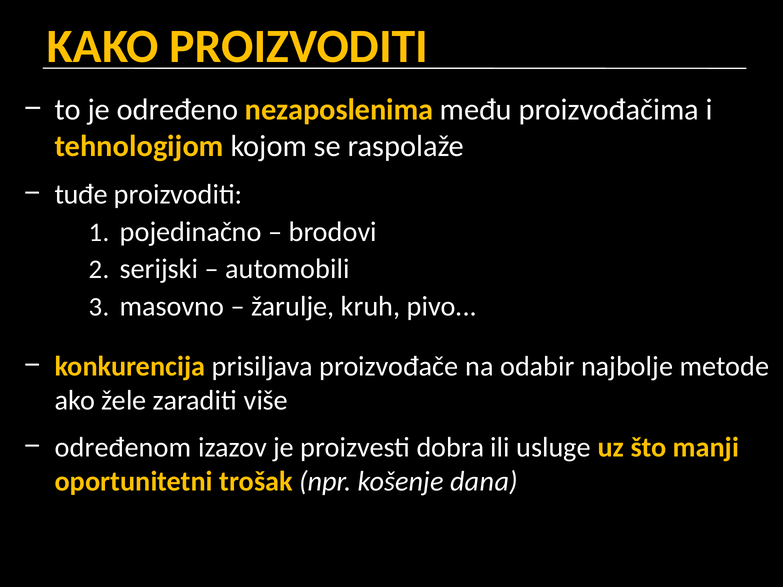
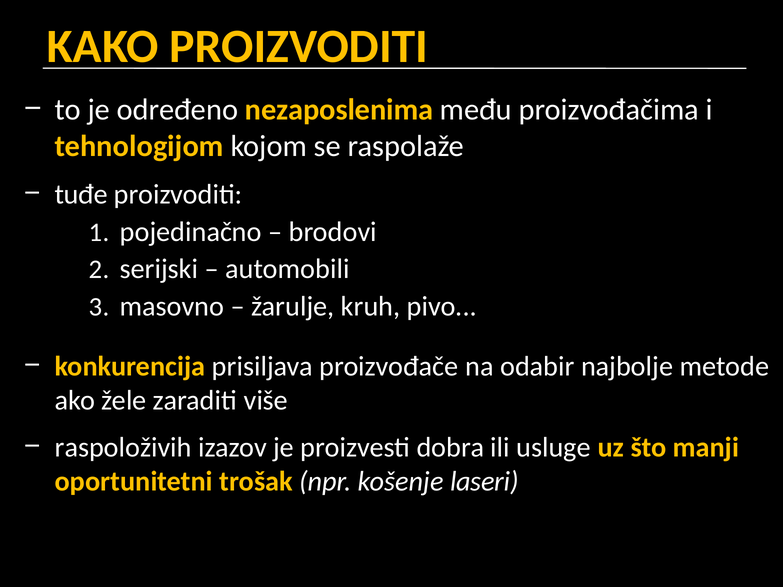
određenom: određenom -> raspoloživih (123, 447)
dana: dana -> laseri (484, 481)
